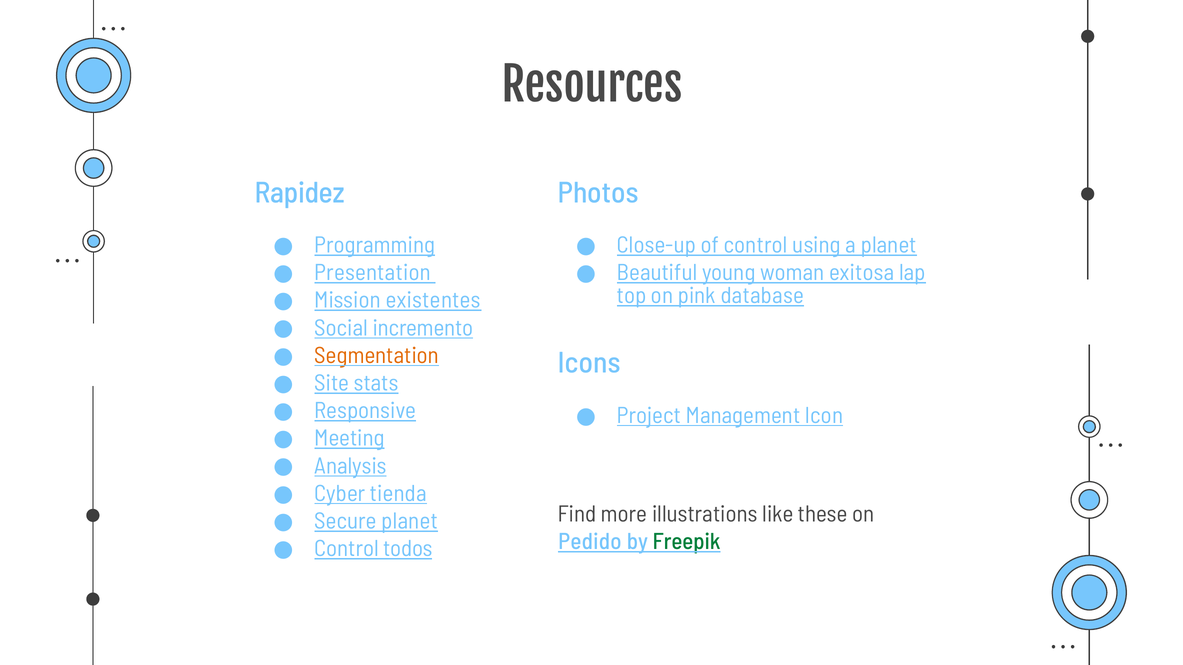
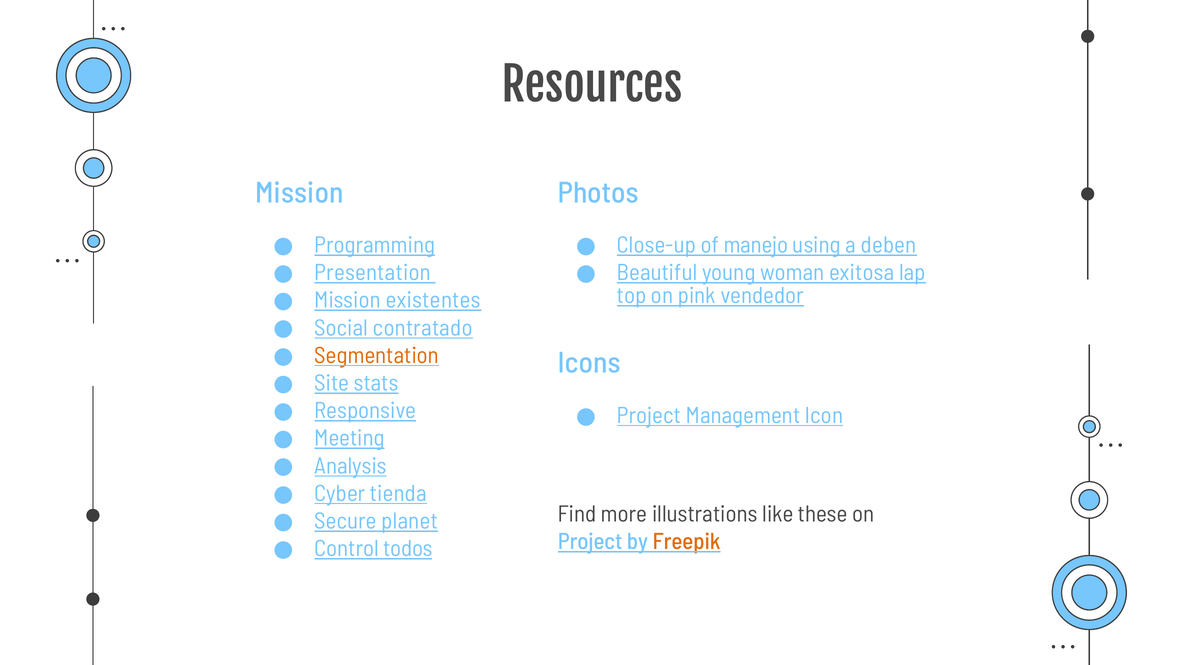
Rapidez: Rapidez -> Mission (299, 193)
of control: control -> manejo (756, 245)
a planet: planet -> deben (889, 245)
database: database -> vendedor (762, 296)
incremento: incremento -> contratado (423, 328)
Pedido: Pedido -> Project (590, 542)
Freepik colour: green -> orange (687, 542)
